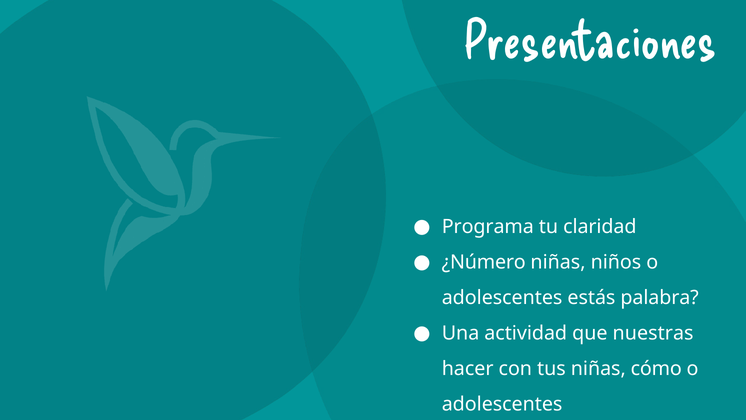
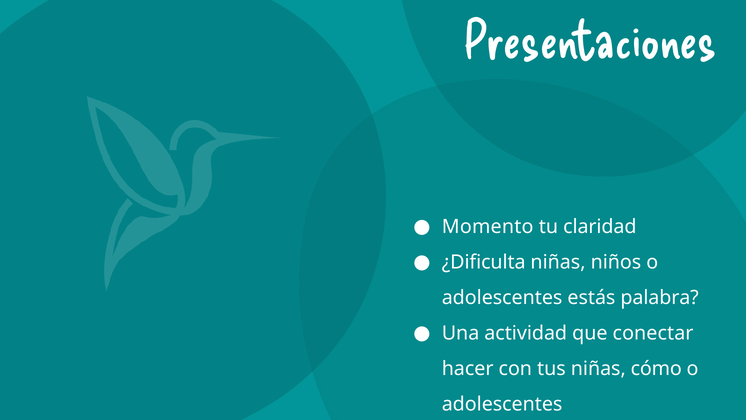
Programa: Programa -> Momento (488, 227)
¿Número: ¿Número -> ¿Dificulta (484, 262)
nuestras: nuestras -> conectar (653, 333)
